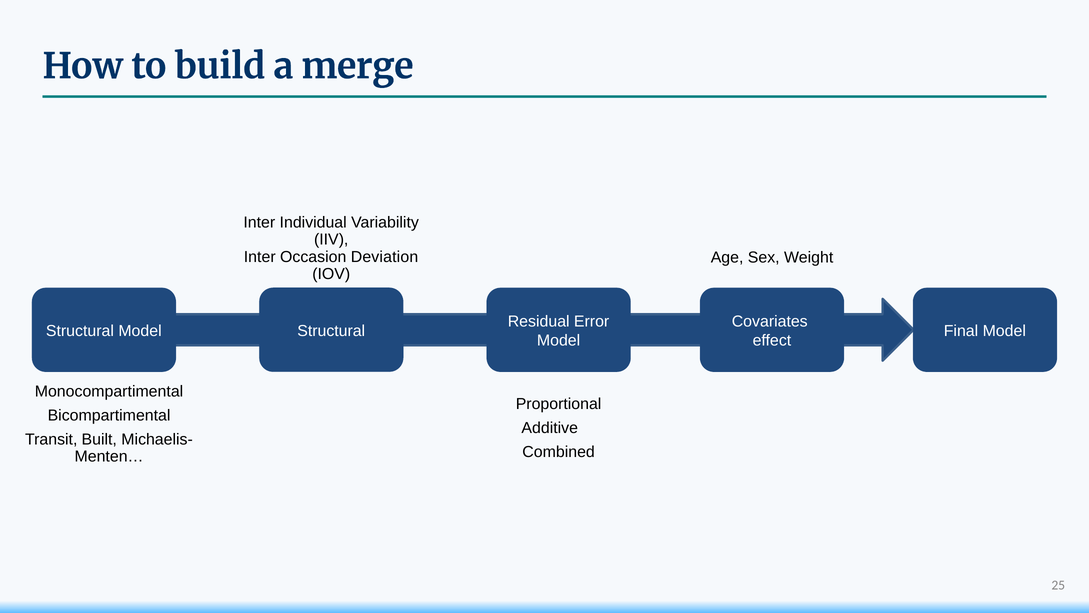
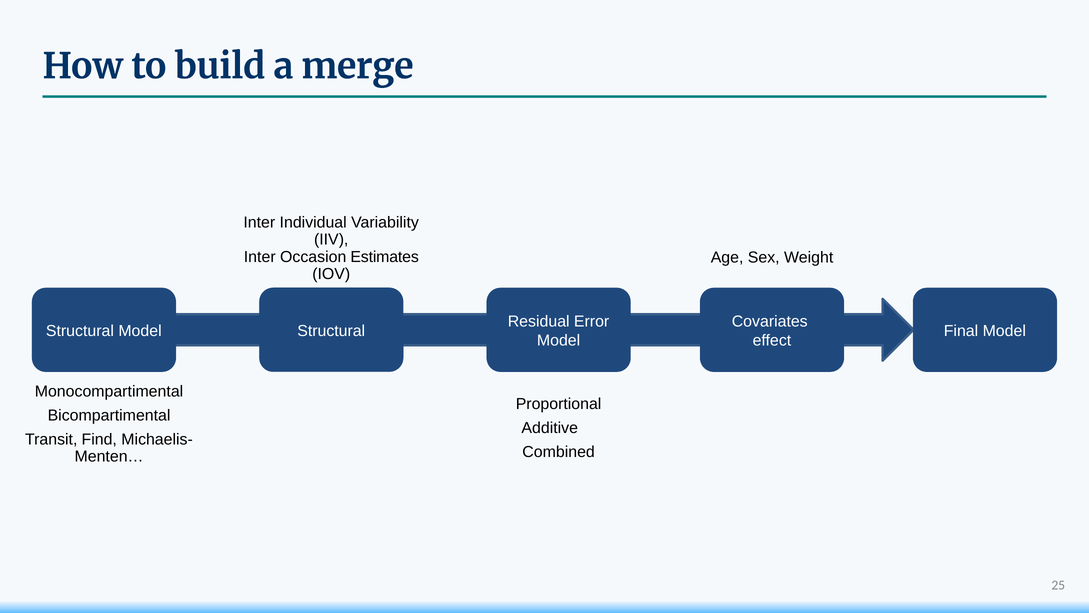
Deviation: Deviation -> Estimates (385, 257)
Built: Built -> Find (99, 439)
